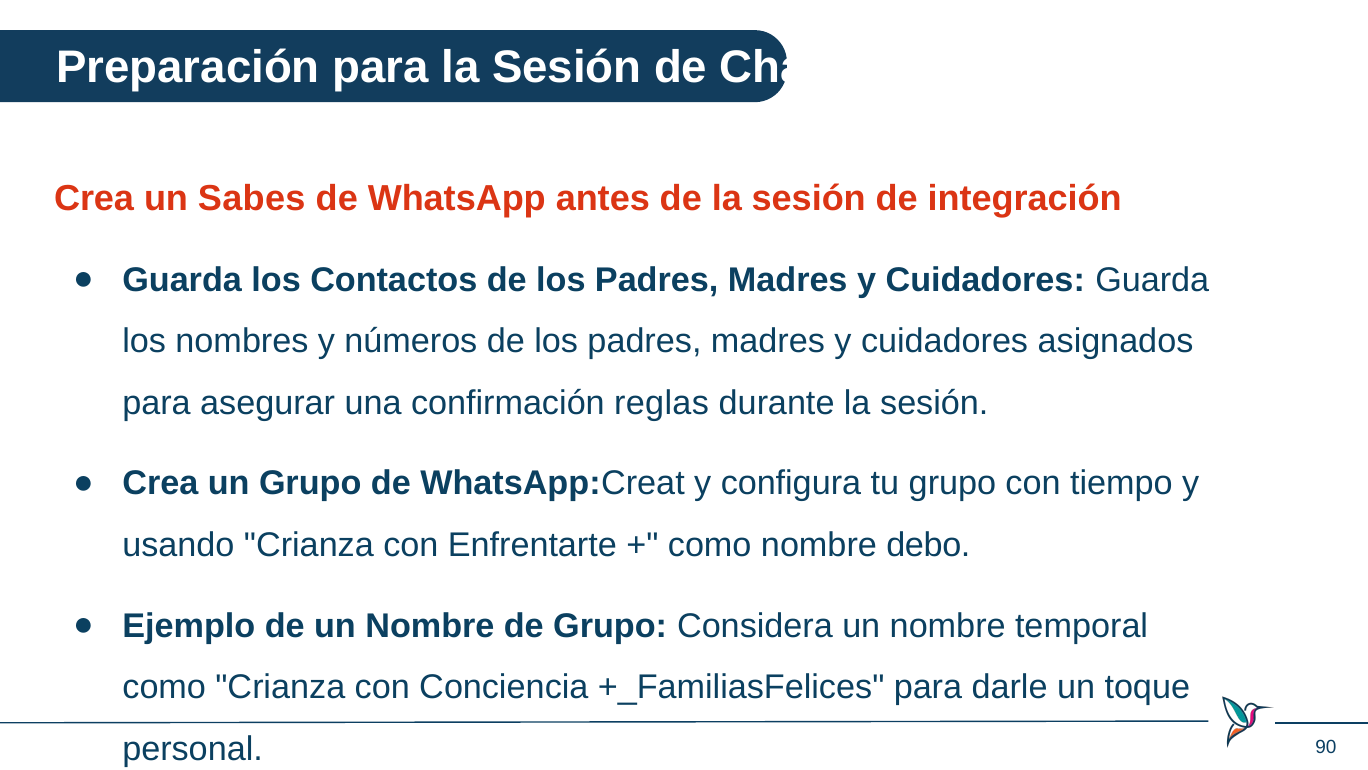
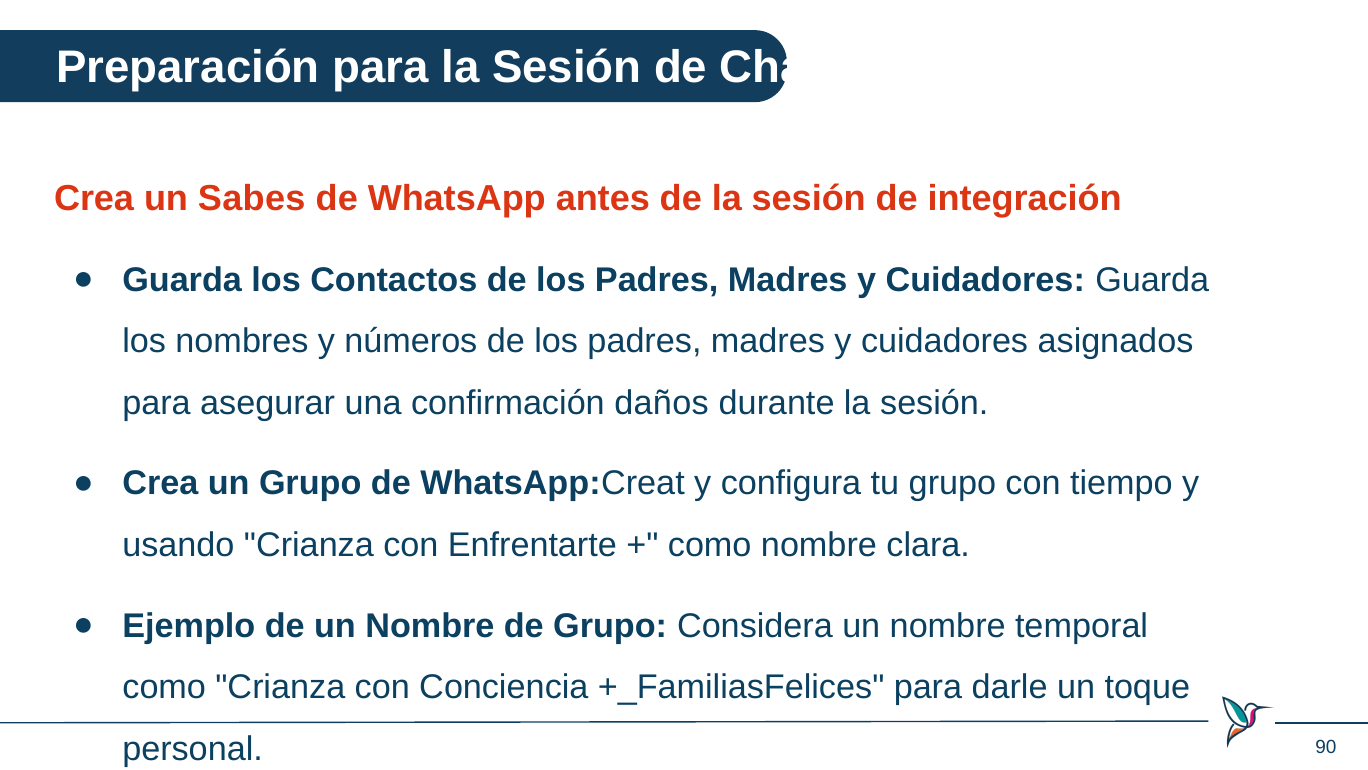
reglas: reglas -> daños (662, 403)
debo: debo -> clara (928, 545)
